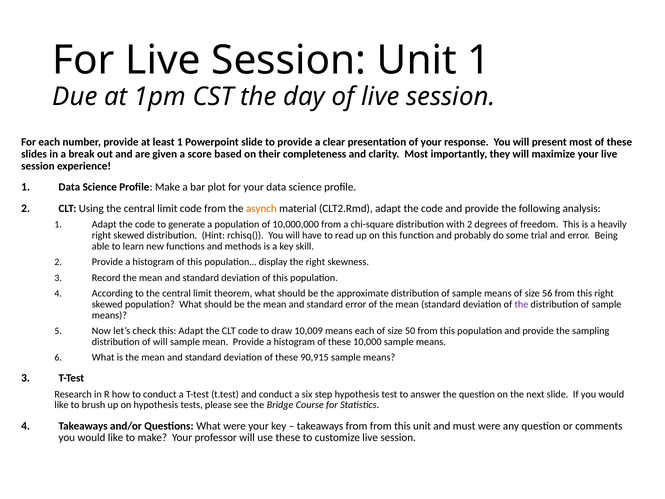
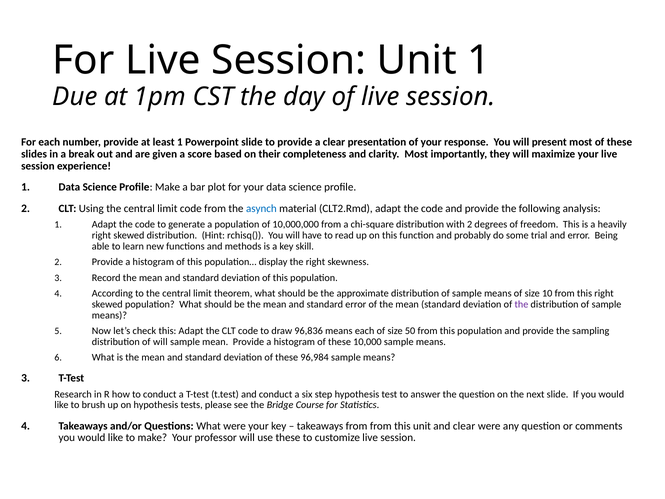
asynch colour: orange -> blue (261, 208)
56: 56 -> 10 (547, 293)
10,009: 10,009 -> 96,836 (309, 331)
90,915: 90,915 -> 96,984 (315, 357)
and must: must -> clear (464, 426)
